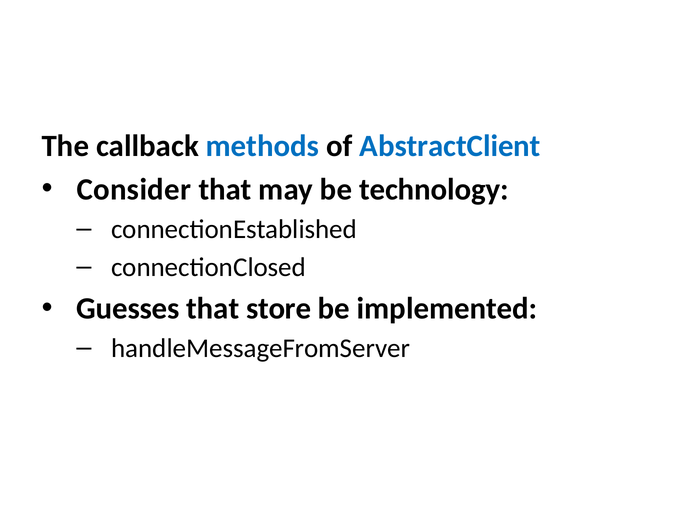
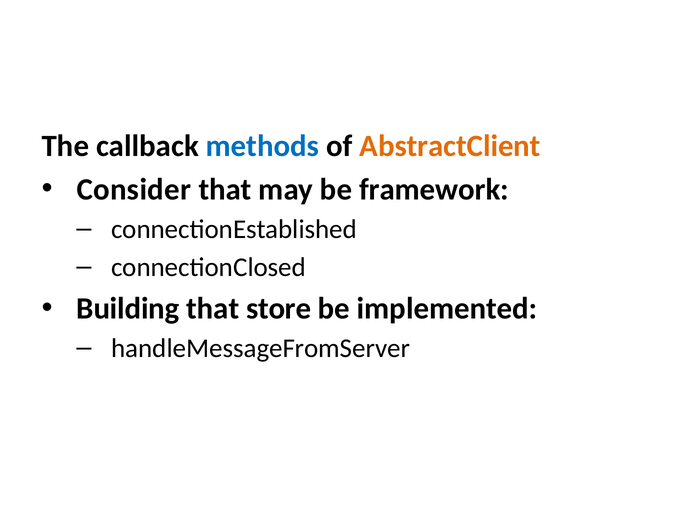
AbstractClient colour: blue -> orange (450, 146)
technology: technology -> framework (434, 189)
Guesses: Guesses -> Building (128, 308)
